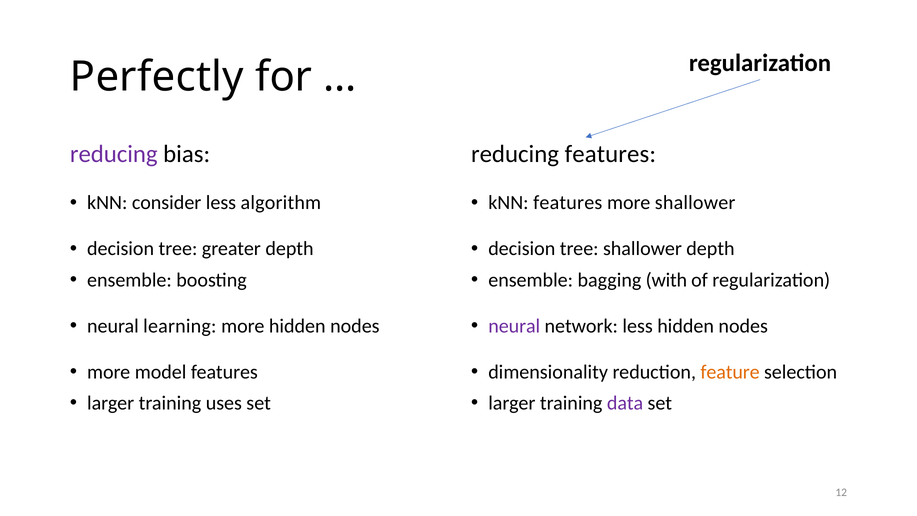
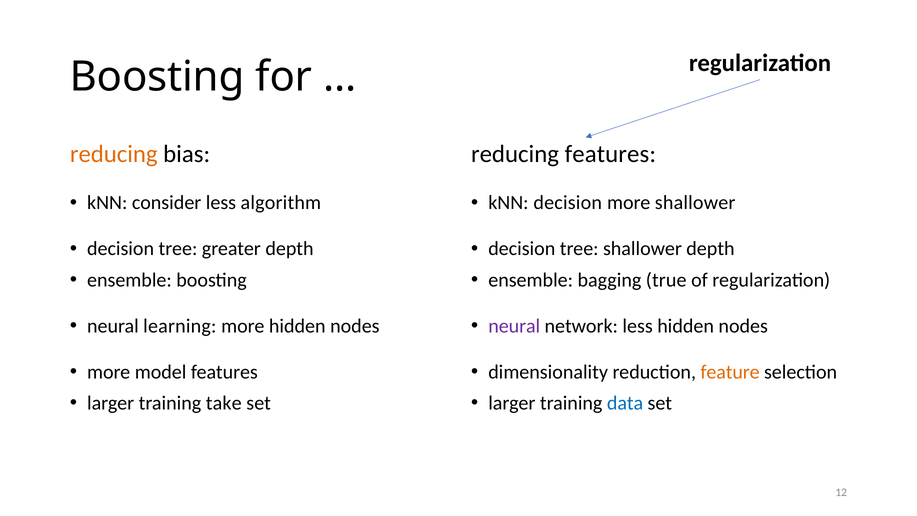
Perfectly: Perfectly -> Boosting (157, 77)
reducing colour: purple -> orange (114, 154)
kNN features: features -> decision (568, 203)
with: with -> true (666, 280)
uses: uses -> take (224, 403)
data colour: purple -> blue (625, 403)
